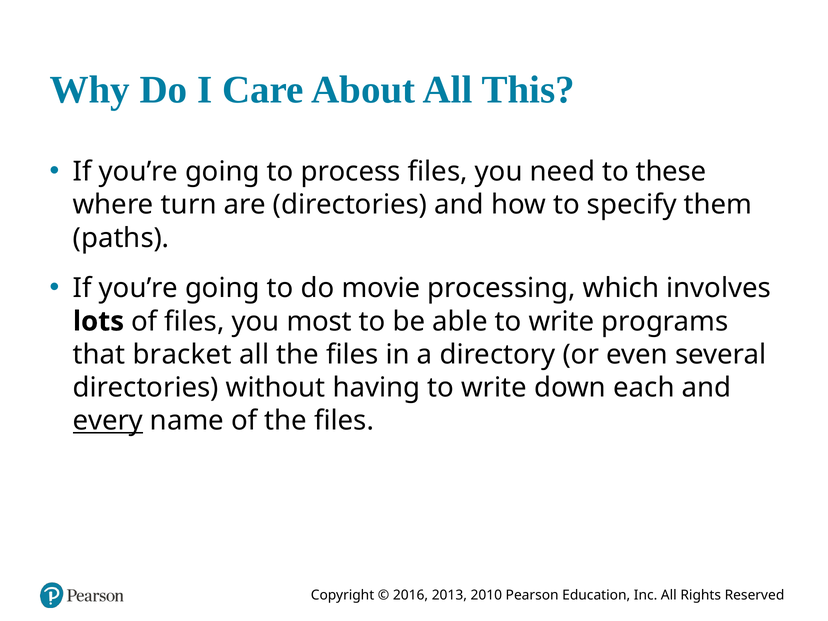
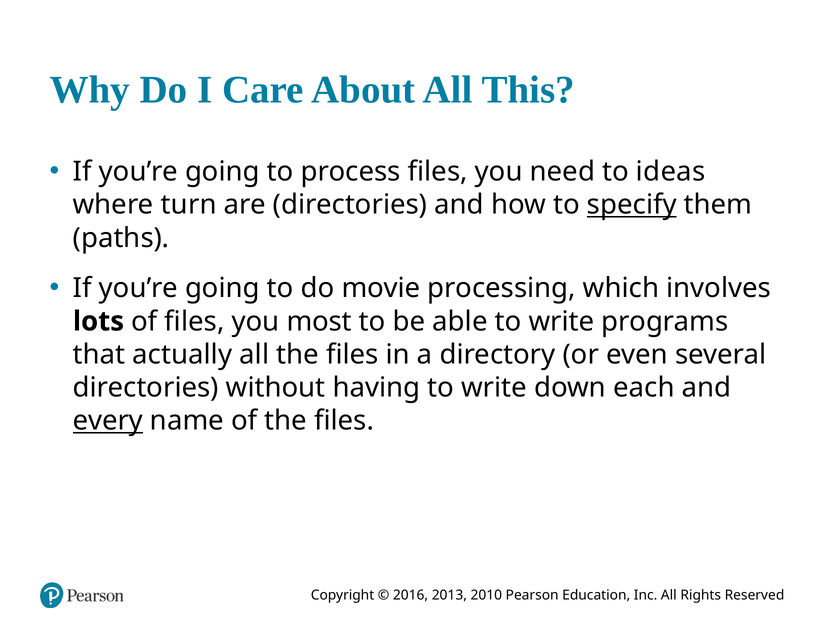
these: these -> ideas (671, 172)
specify underline: none -> present (632, 205)
bracket: bracket -> actually (182, 355)
